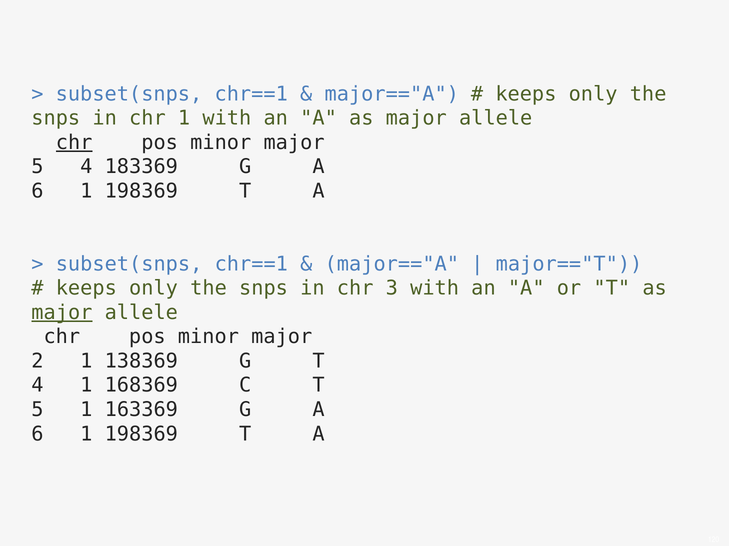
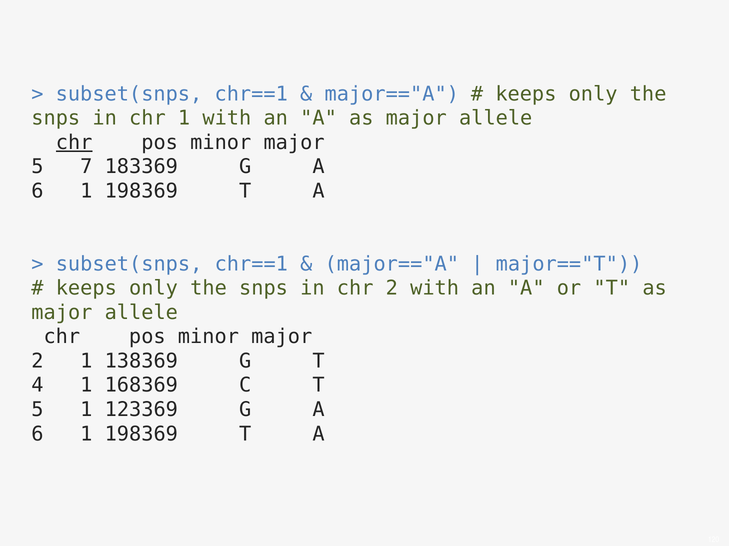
5 4: 4 -> 7 (86, 167)
chr 3: 3 -> 2 (392, 289)
major underline: present -> none (62, 313)
163369: 163369 -> 123369 (141, 410)
